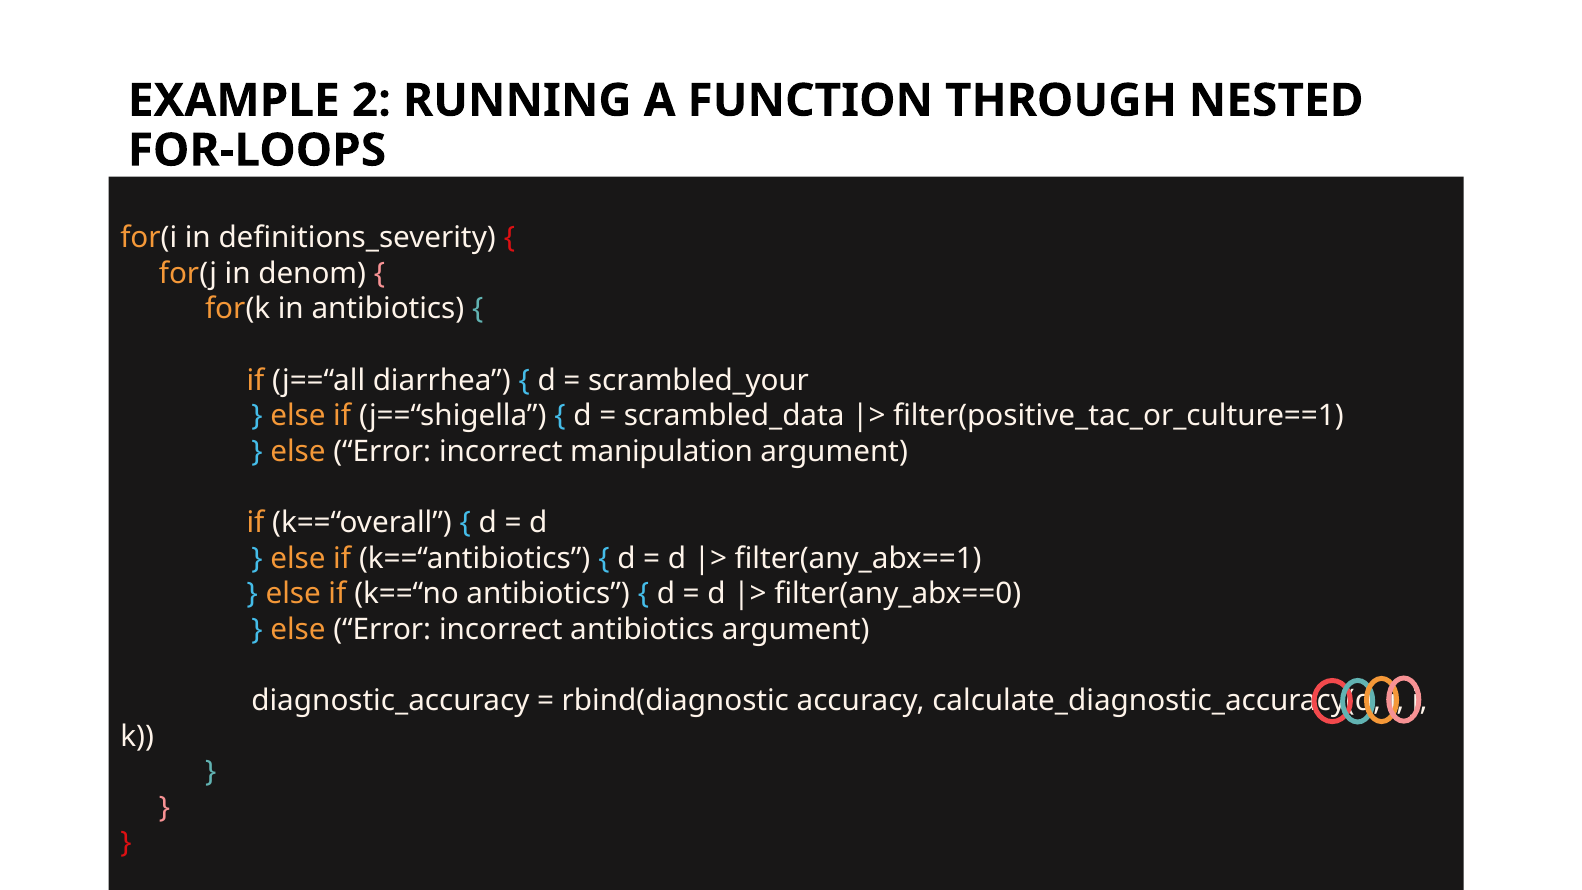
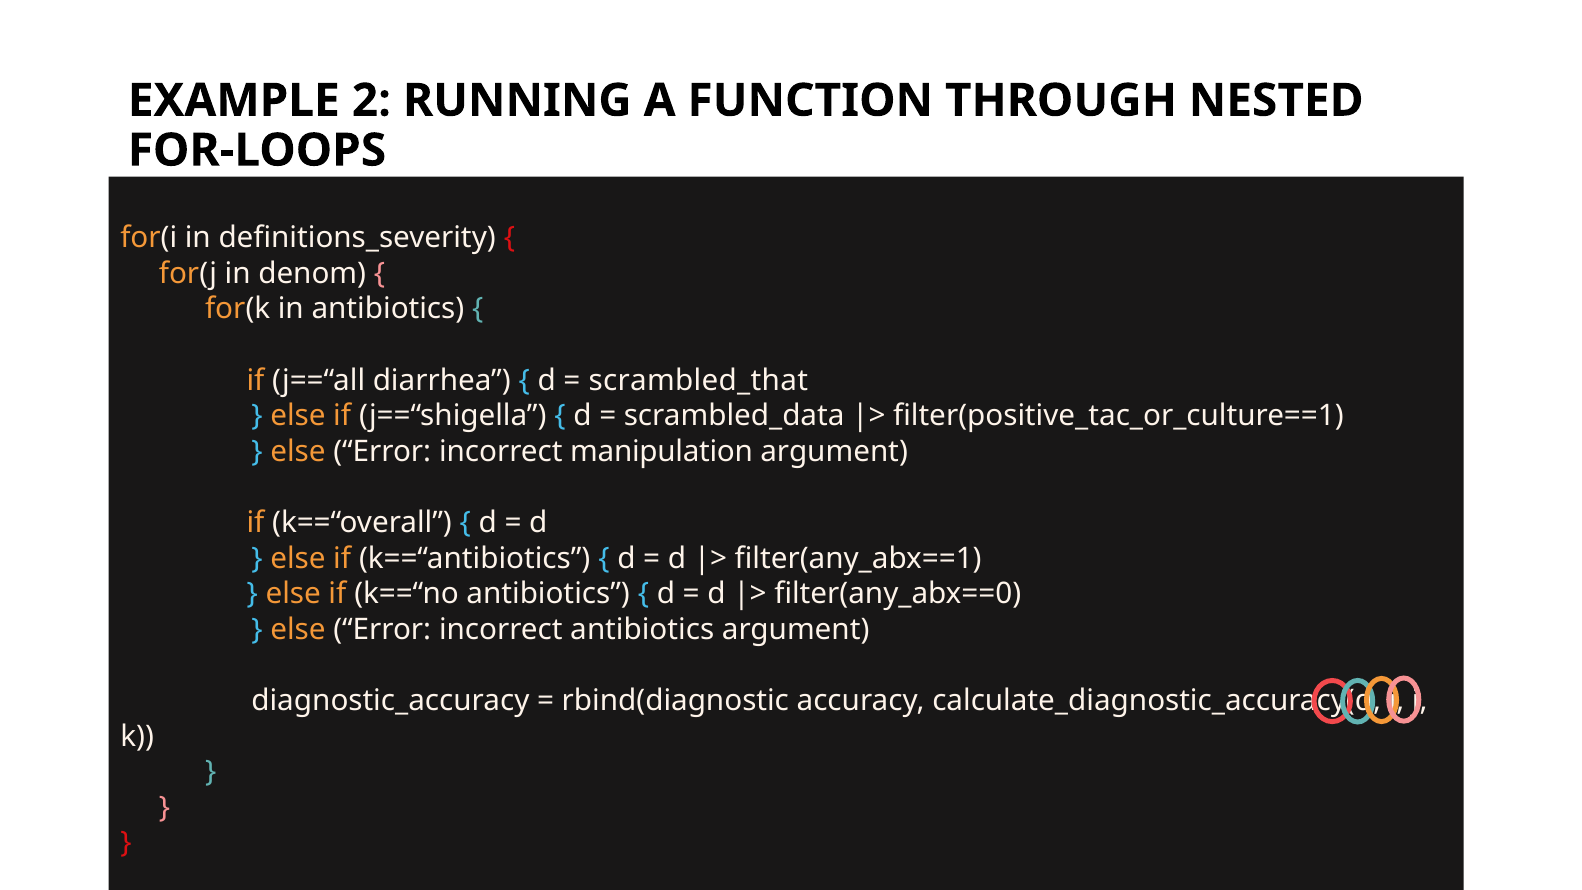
scrambled_your: scrambled_your -> scrambled_that (698, 380)
